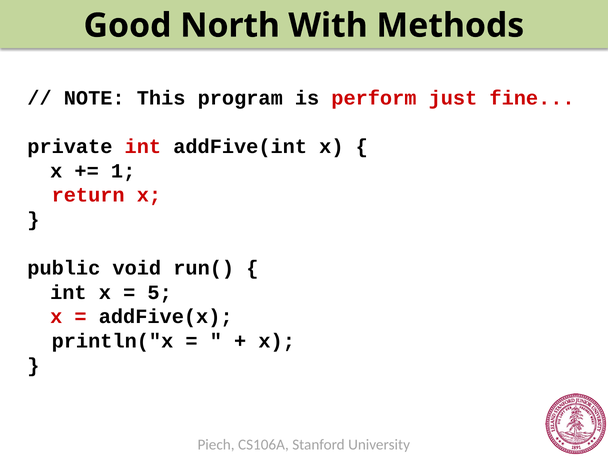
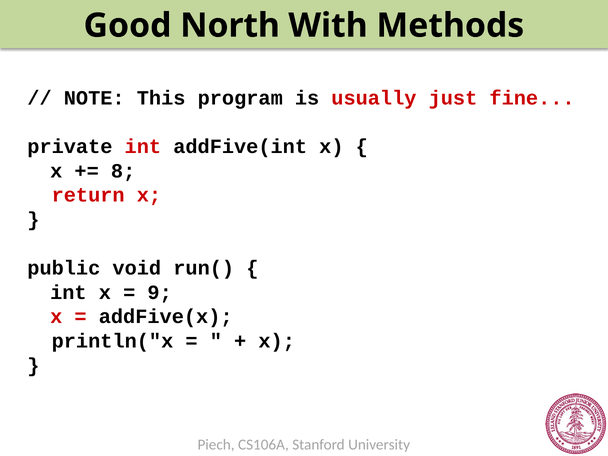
perform: perform -> usually (374, 98)
1: 1 -> 8 (123, 171)
5: 5 -> 9 (160, 292)
